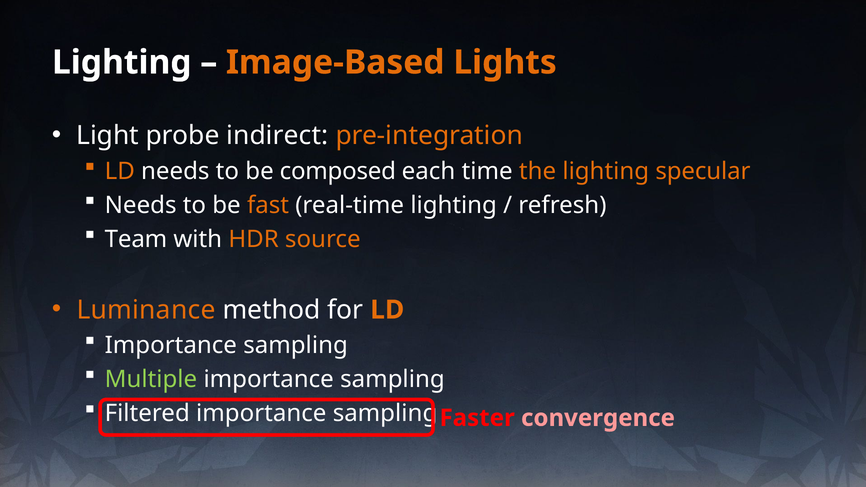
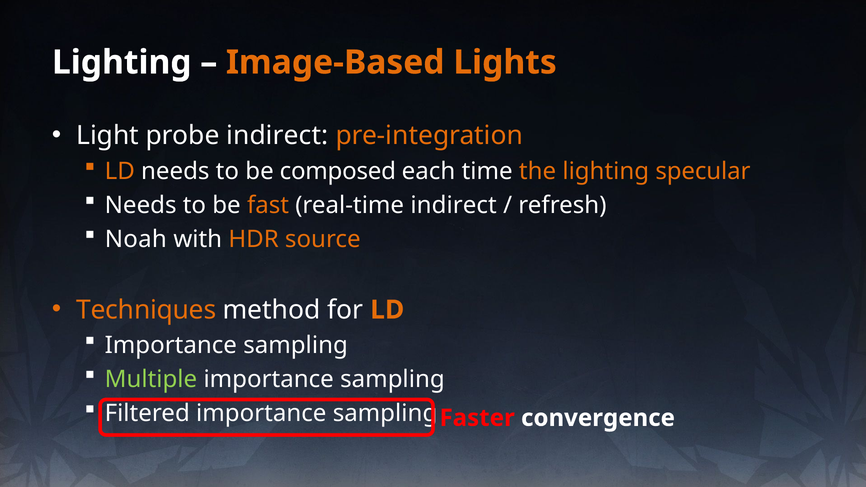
real-time lighting: lighting -> indirect (454, 205)
Team: Team -> Noah (136, 239)
Luminance: Luminance -> Techniques (146, 310)
convergence colour: pink -> white (598, 418)
